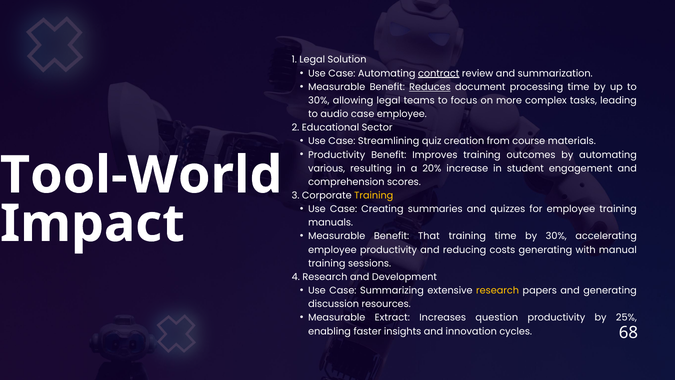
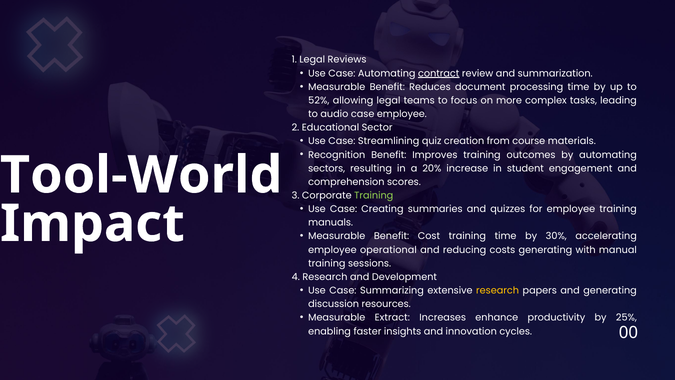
Solution: Solution -> Reviews (347, 60)
Reduces underline: present -> none (430, 87)
30%: 30% -> 52% (319, 100)
Productivity: Productivity -> Recognition (337, 155)
various: various -> sectors (327, 168)
Training colour: yellow -> light green (374, 195)
That: That -> Cost (429, 236)
employee productivity: productivity -> operational (388, 250)
question: question -> enhance (497, 317)
68: 68 -> 00 (628, 333)
